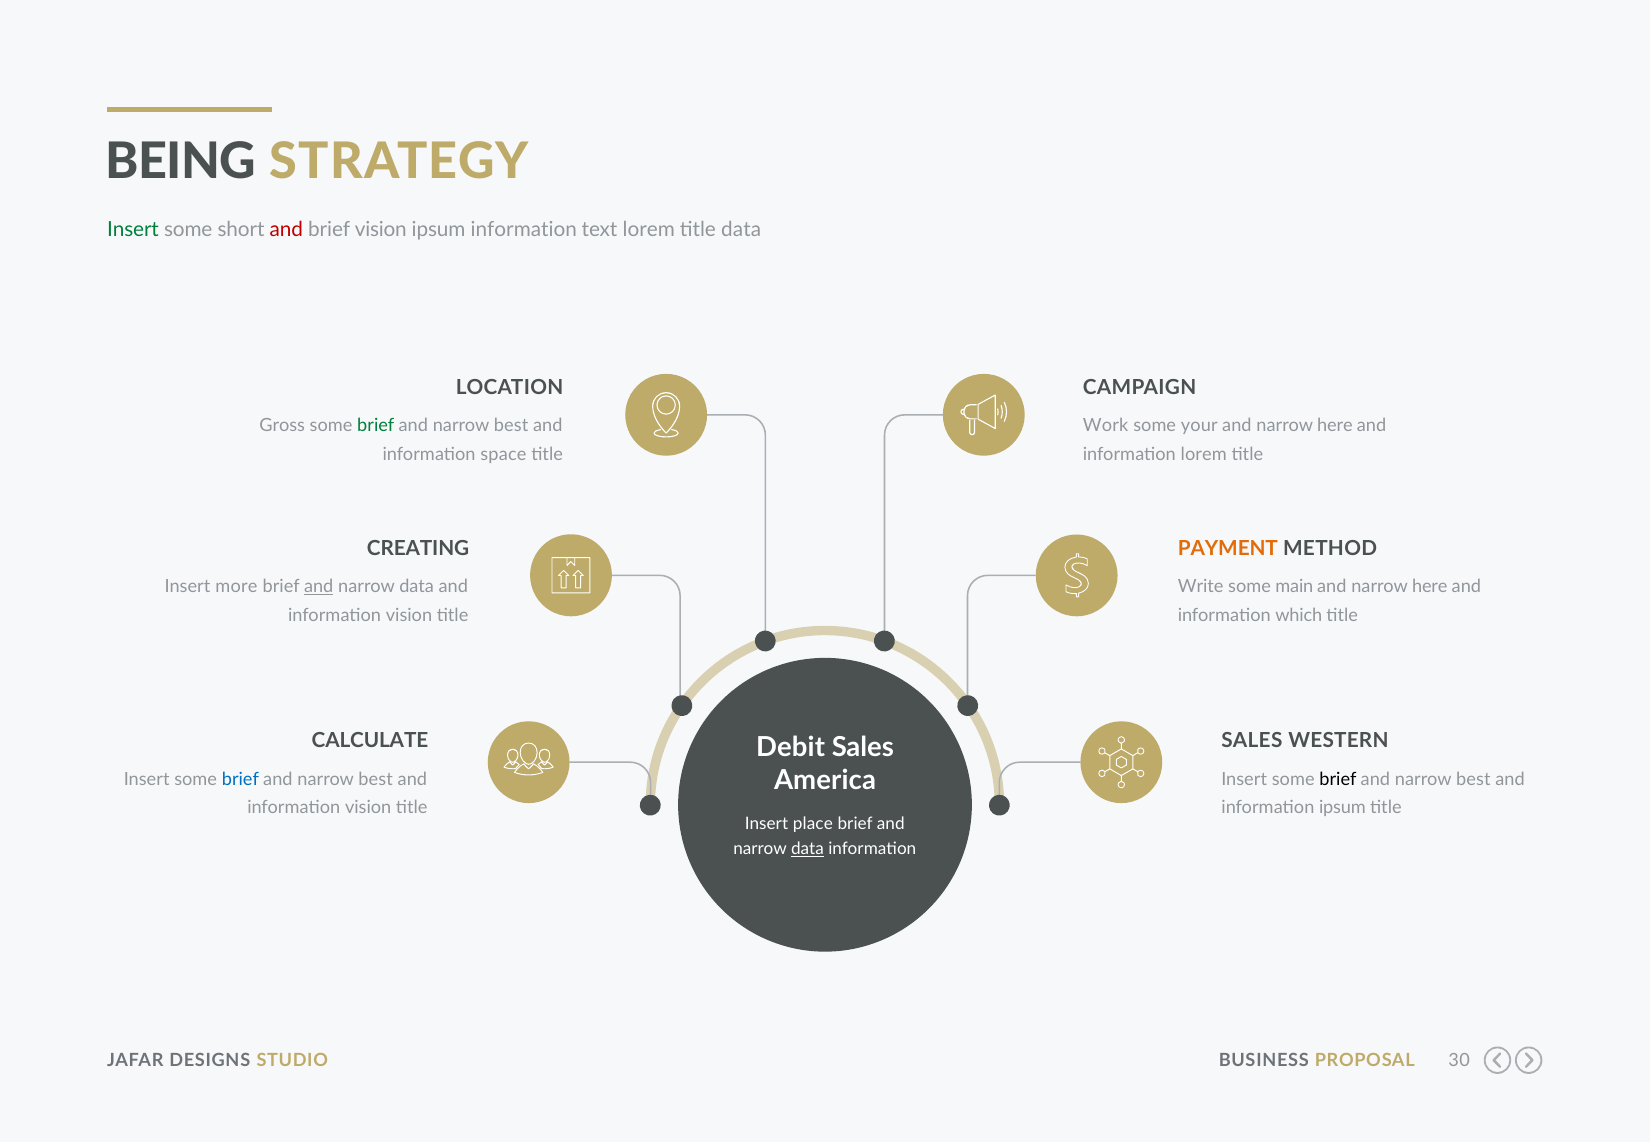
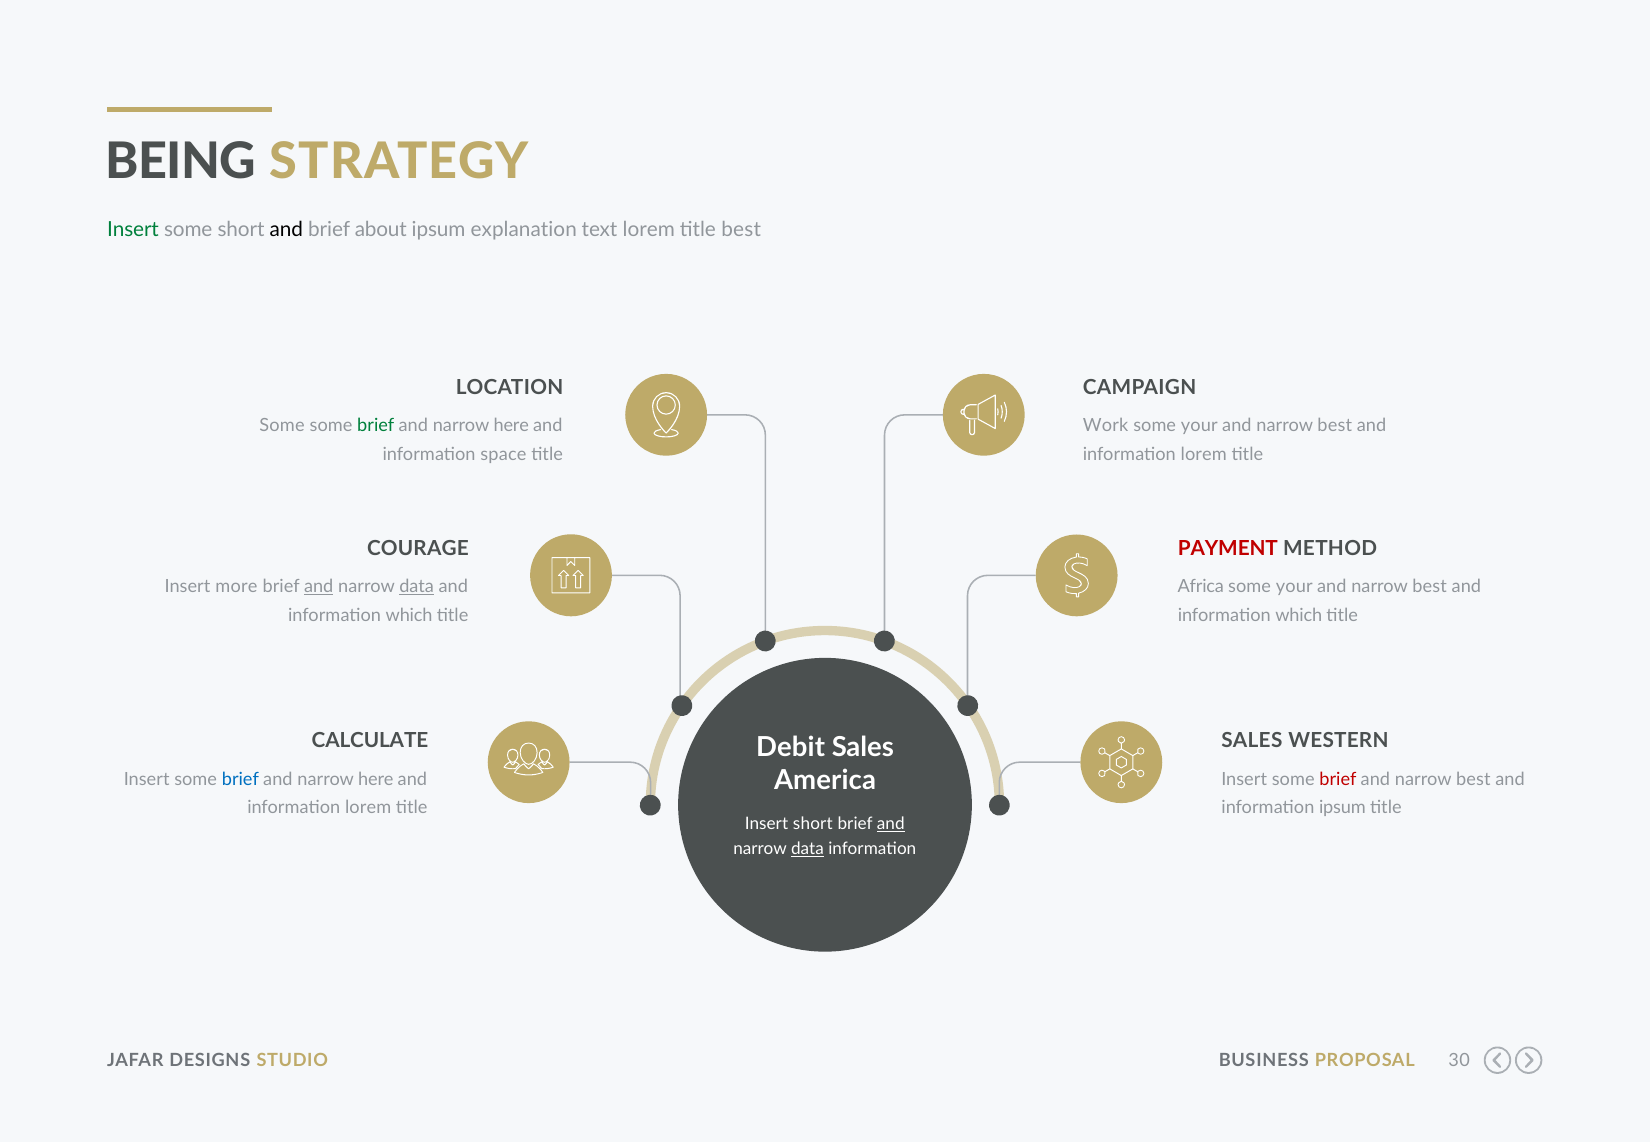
and colour: red -> black (286, 230)
brief vision: vision -> about (381, 230)
ipsum information: information -> explanation (524, 230)
title data: data -> best (741, 230)
Gross: Gross -> Some (282, 426)
best: best -> here (511, 426)
here: here -> best (1335, 426)
CREATING: CREATING -> COURAGE (418, 549)
PAYMENT colour: orange -> red (1228, 549)
data underline: none -> present (417, 587)
Write: Write -> Africa (1201, 587)
main: main -> your (1294, 587)
here: here -> best (1430, 587)
vision: vision -> which (409, 616)
best: best -> here (376, 780)
brief colour: black -> red (1338, 780)
vision: vision -> lorem (368, 808)
Insert place: place -> short (813, 824)
and underline: none -> present (891, 824)
